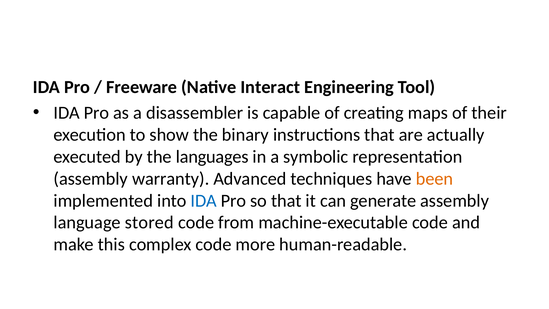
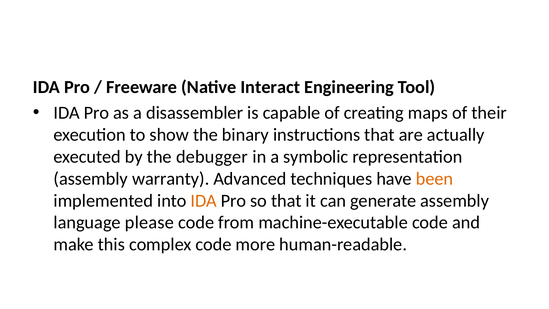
languages: languages -> debugger (212, 157)
IDA colour: blue -> orange (204, 201)
stored: stored -> please (149, 222)
